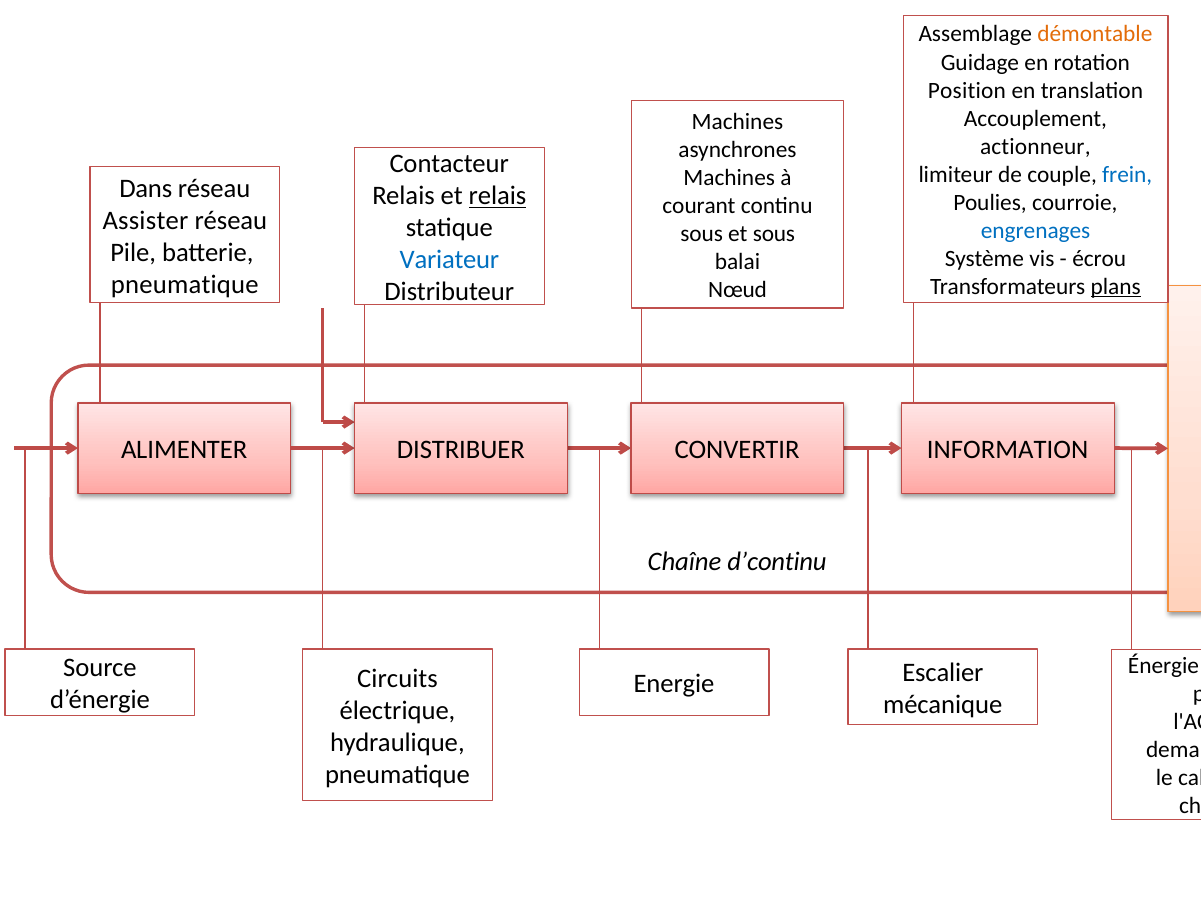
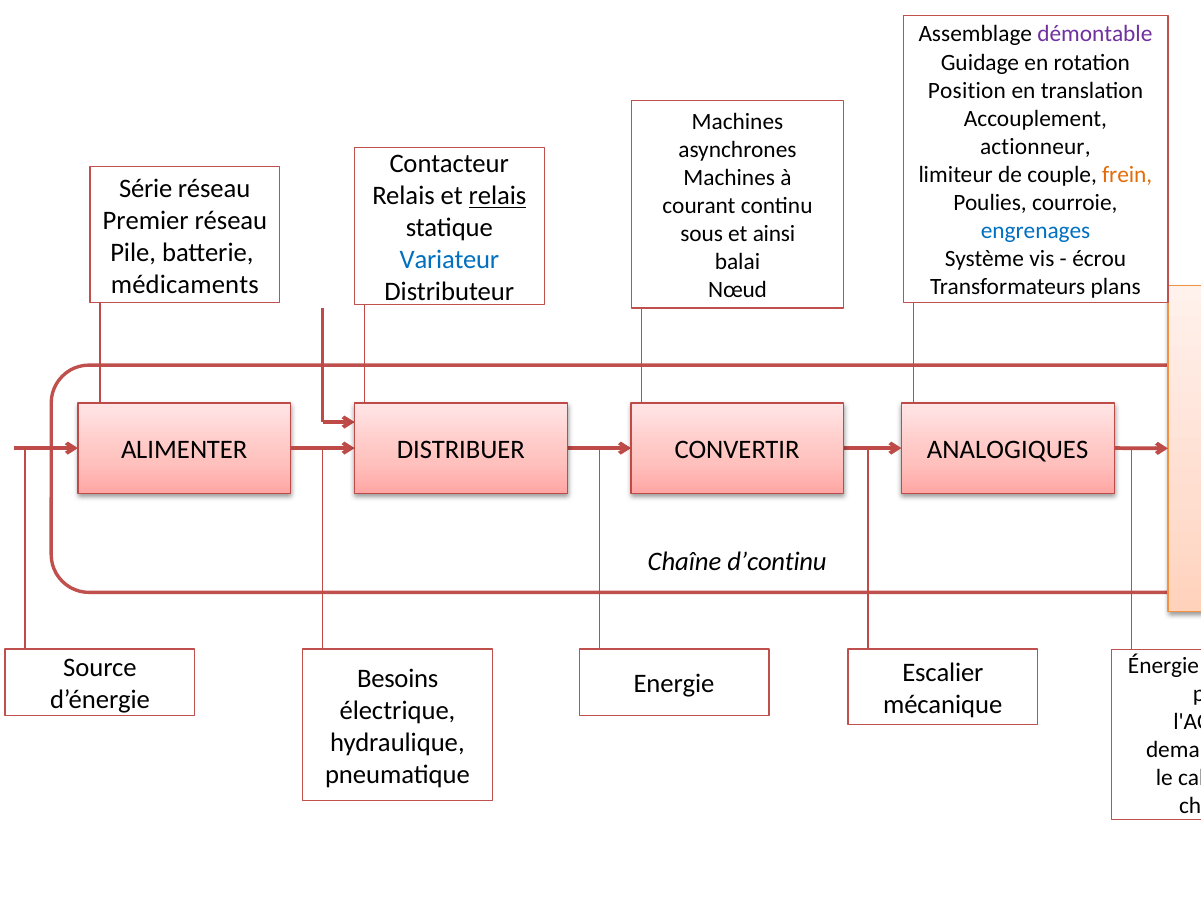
démontable colour: orange -> purple (1095, 34)
frein colour: blue -> orange (1127, 174)
Dans: Dans -> Série (146, 188)
Assister: Assister -> Premier (146, 220)
et sous: sous -> ainsi (774, 234)
pneumatique: pneumatique -> médicaments (185, 284)
plans underline: present -> none (1116, 287)
INFORMATION: INFORMATION -> ANALOGIQUES (1008, 450)
Circuits: Circuits -> Besoins (398, 678)
